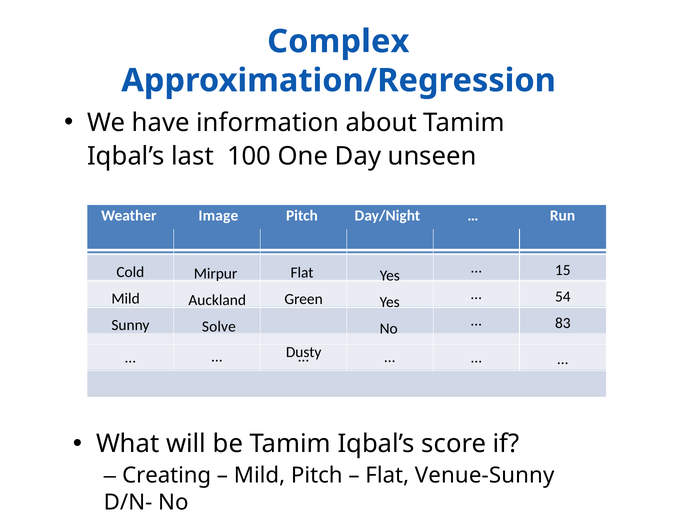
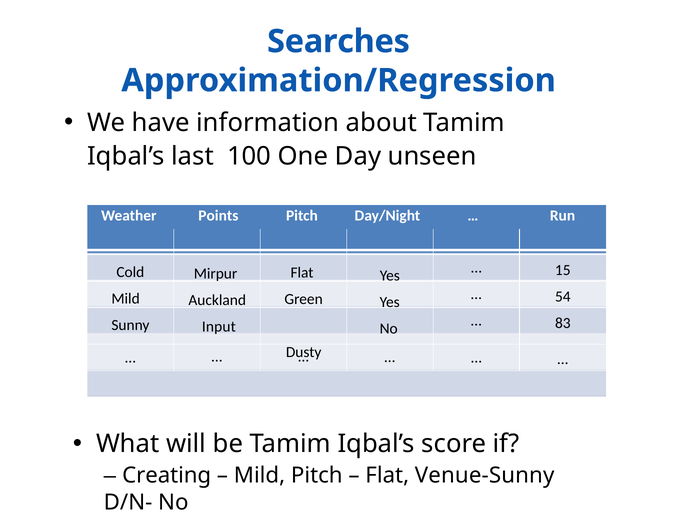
Complex: Complex -> Searches (338, 41)
Image: Image -> Points (218, 216)
Solve: Solve -> Input (219, 326)
